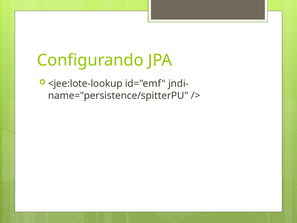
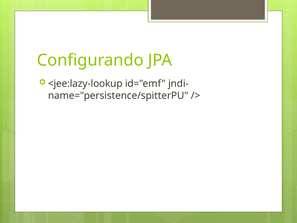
<jee:lote-lookup: <jee:lote-lookup -> <jee:lazy-lookup (85, 84)
